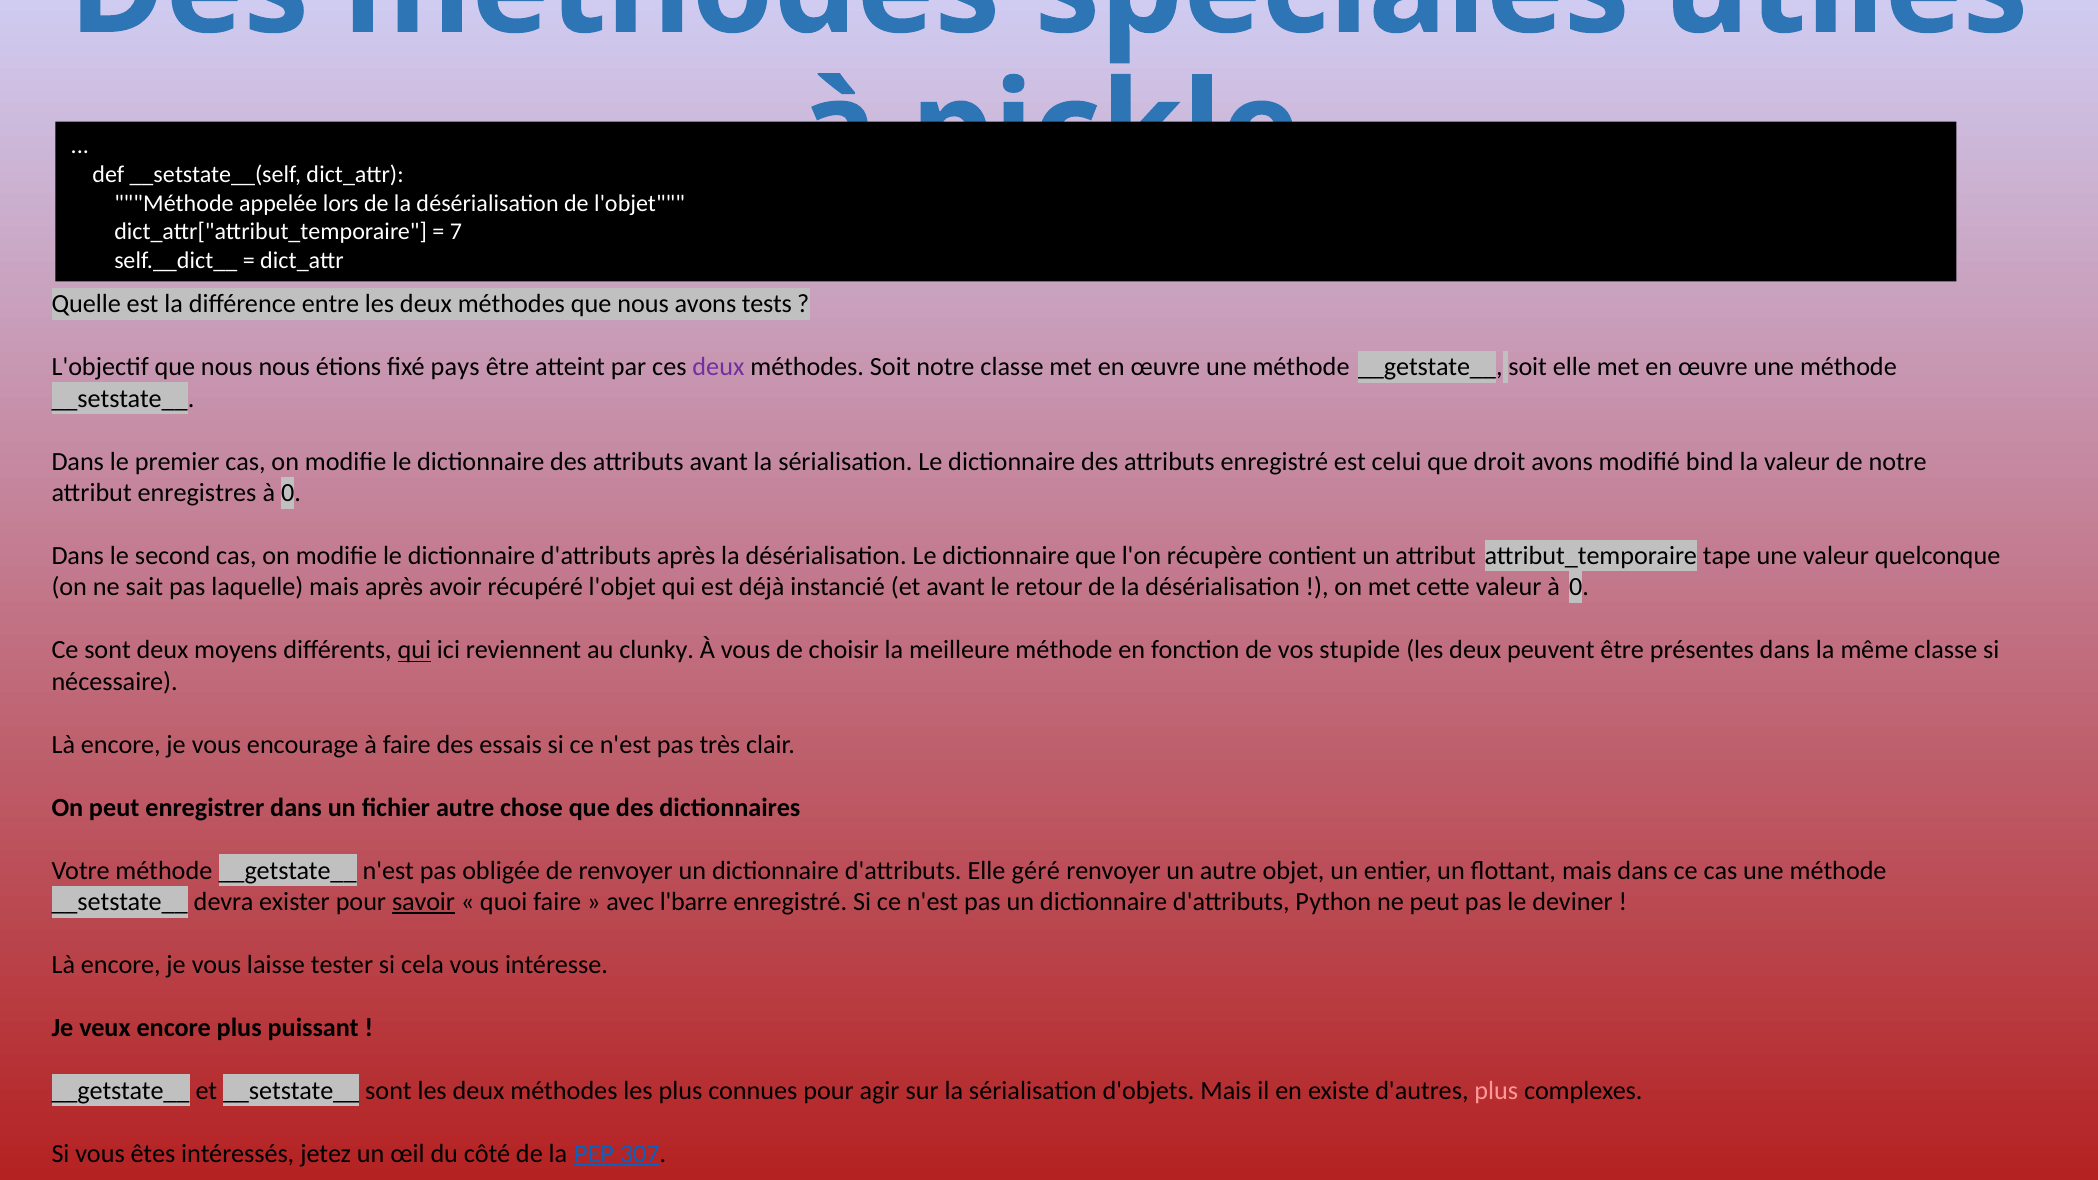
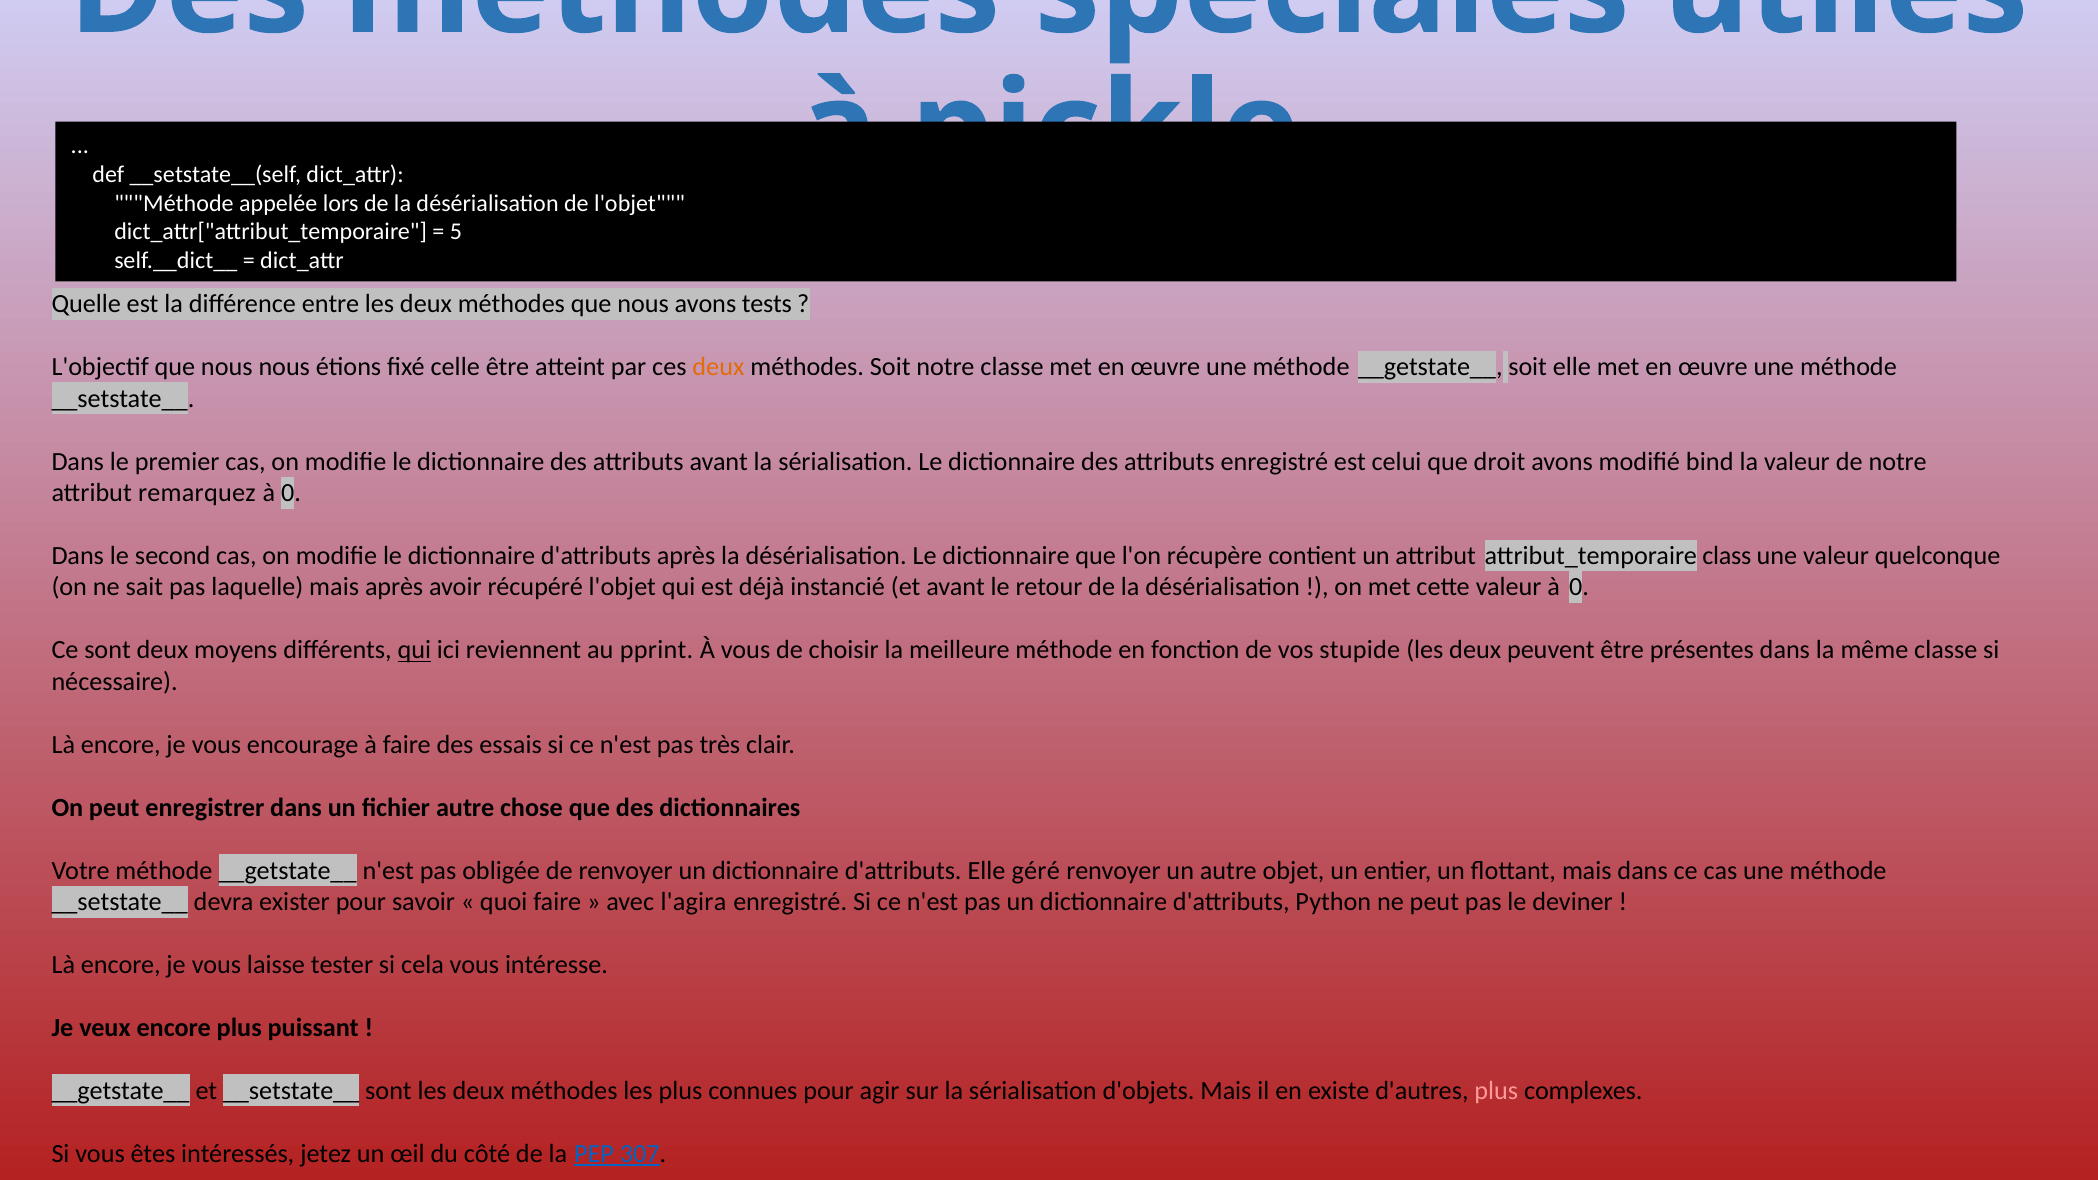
7: 7 -> 5 (456, 232)
pays: pays -> celle (455, 367)
deux colour: purple -> orange (718, 367)
enregistres: enregistres -> remarquez (197, 493)
tape: tape -> class (1727, 556)
clunky: clunky -> pprint (657, 650)
savoir underline: present -> none (424, 902)
l'barre: l'barre -> l'agira (693, 902)
